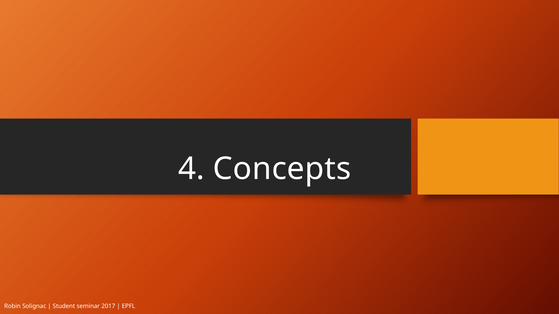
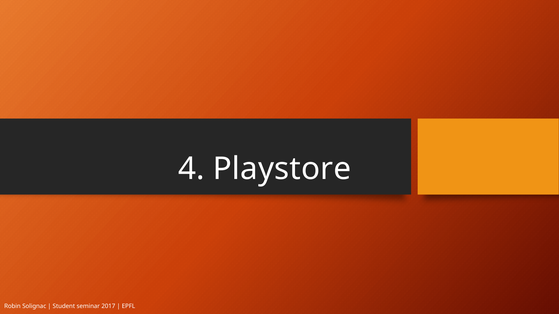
Concepts: Concepts -> Playstore (282, 169)
